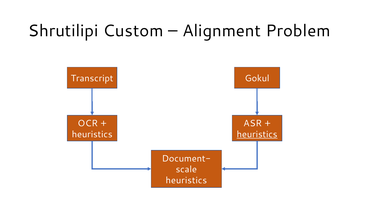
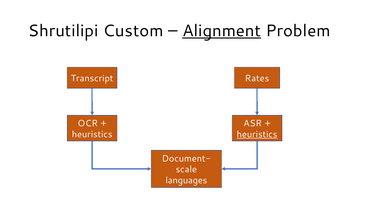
Alignment underline: none -> present (222, 31)
Gokul: Gokul -> Rates (257, 78)
heuristics: heuristics -> languages (186, 180)
